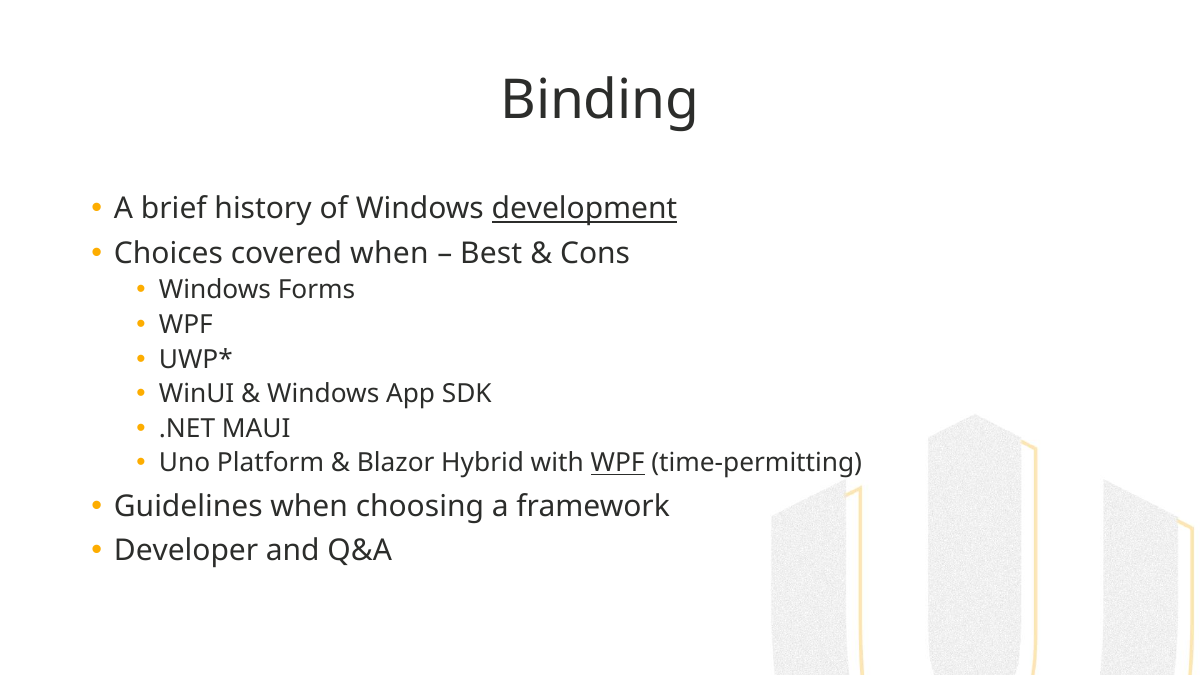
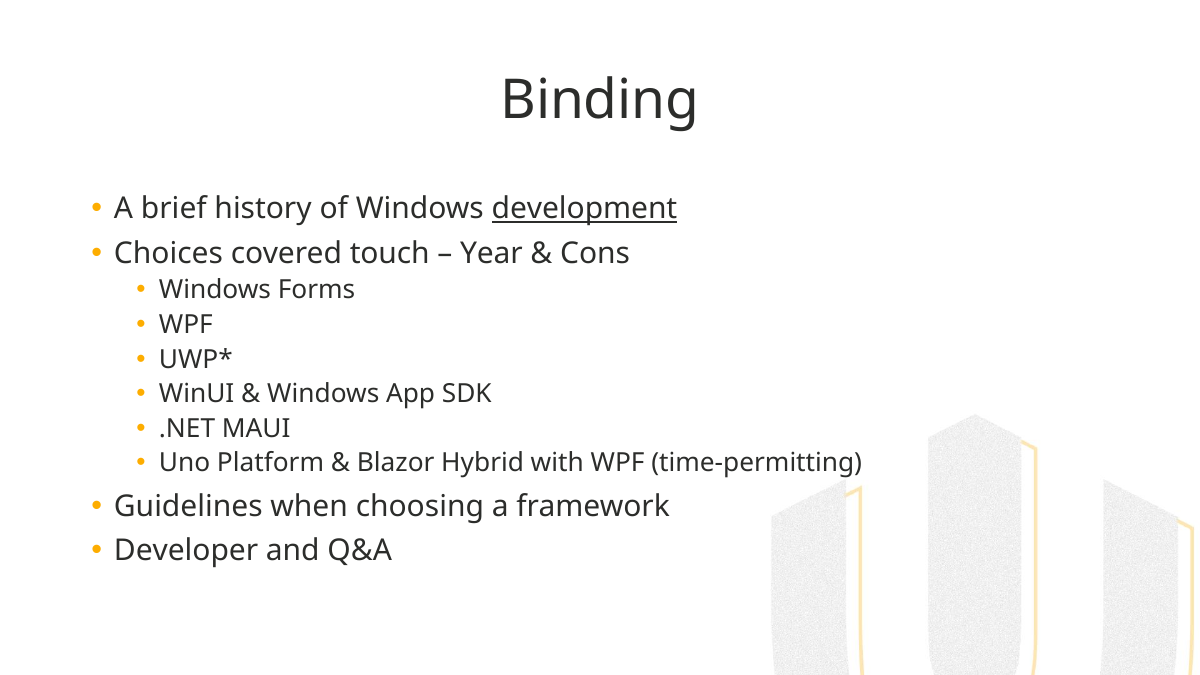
covered when: when -> touch (390, 254)
Best: Best -> Year (491, 254)
WPF underline: present -> none (618, 463)
